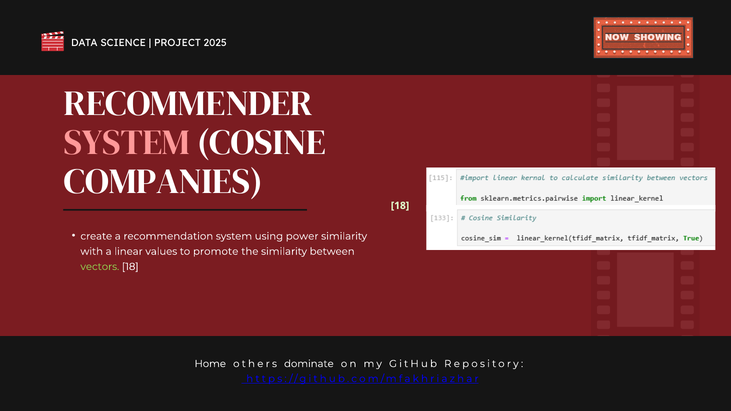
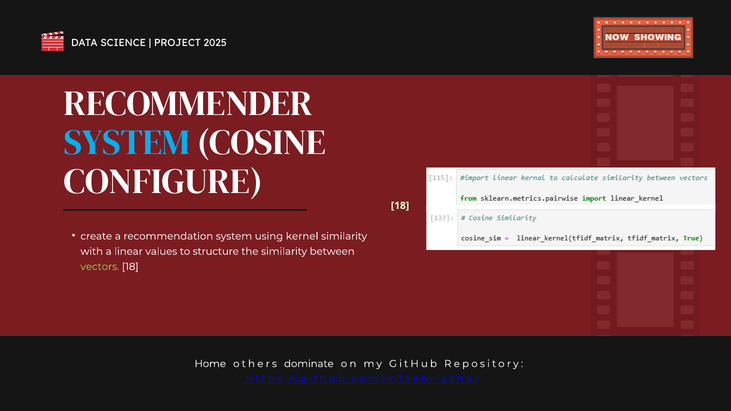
SYSTEM colour: pink -> light blue (127, 143)
COMPANIES: COMPANIES -> CONFIGURE (163, 182)
power: power -> kernel (302, 236)
promote: promote -> structure (216, 252)
